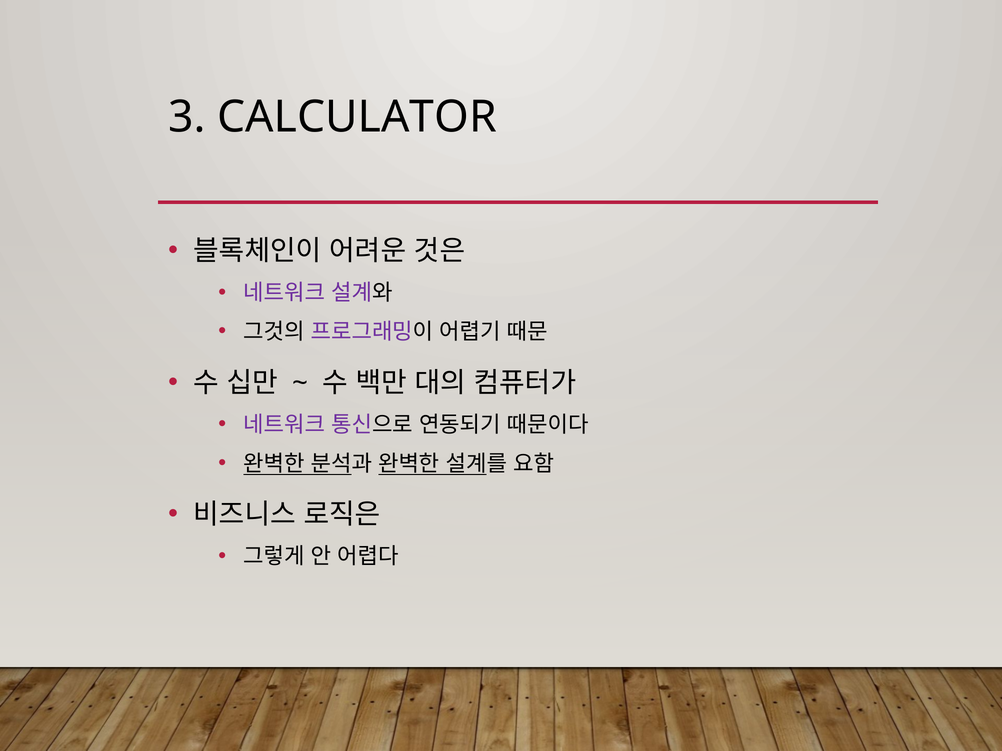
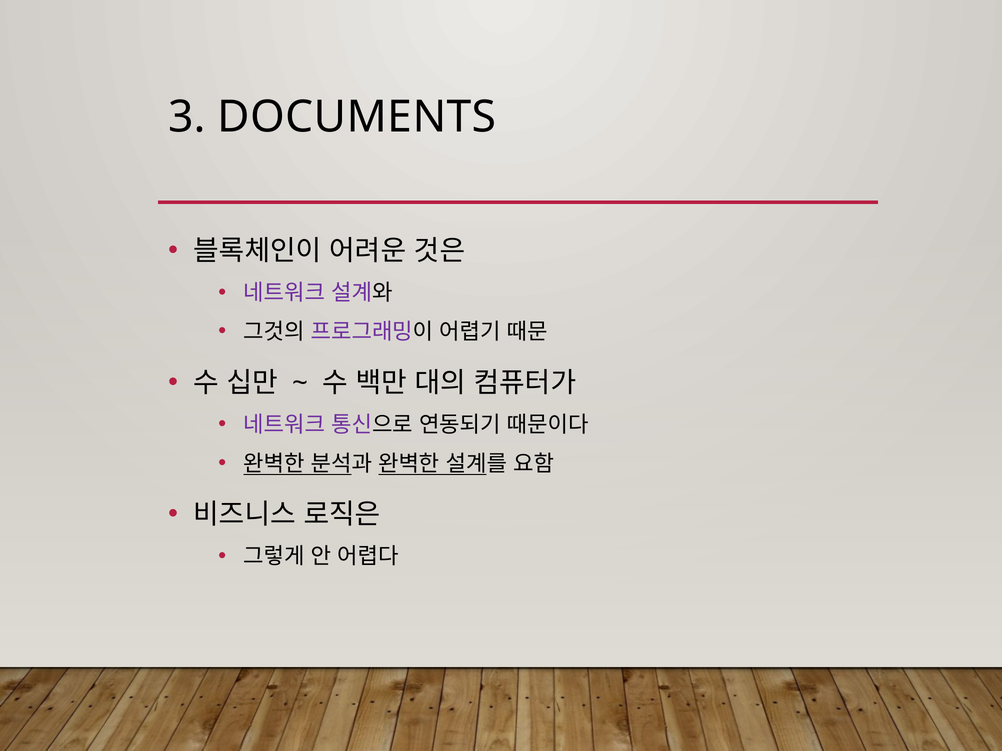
CALCULATOR: CALCULATOR -> DOCUMENTS (357, 117)
